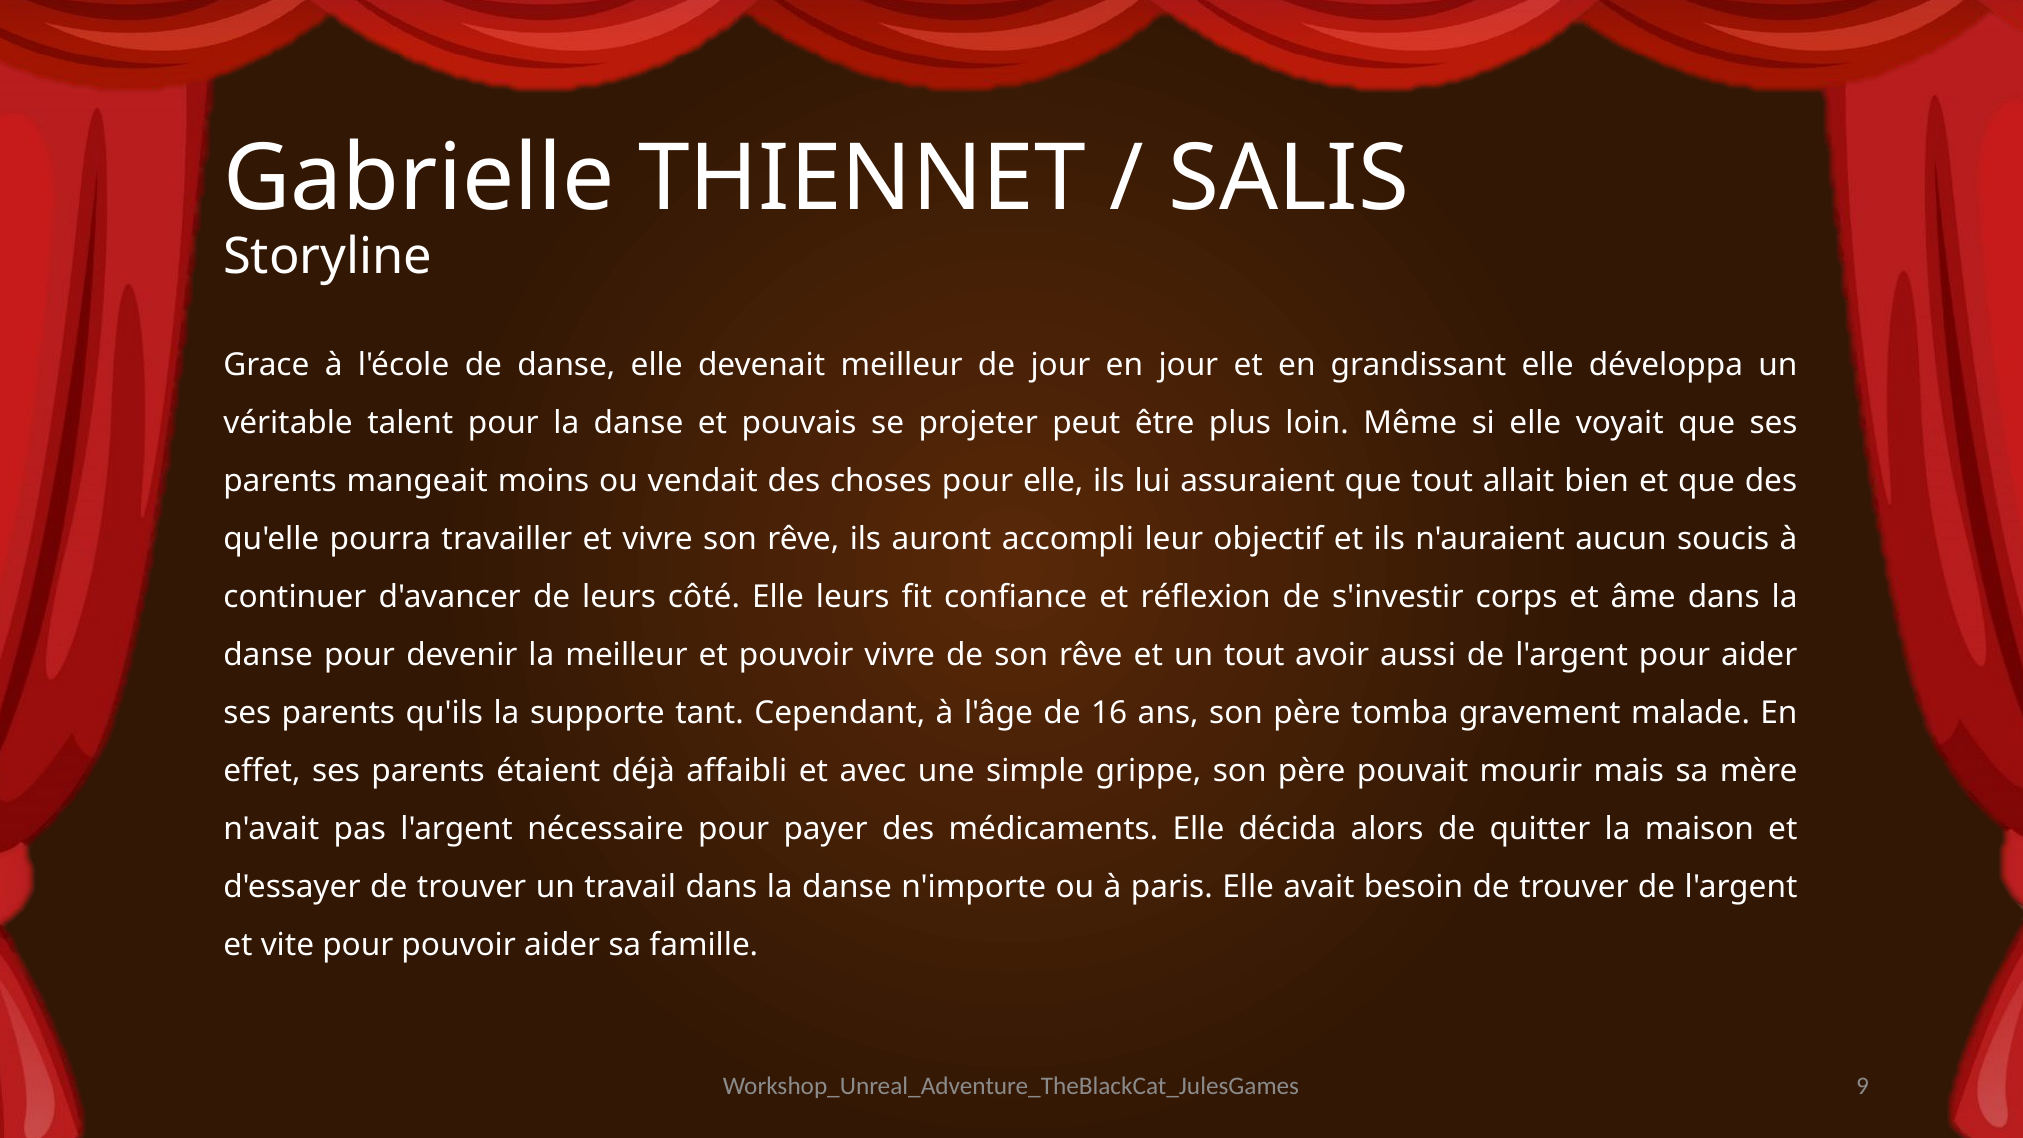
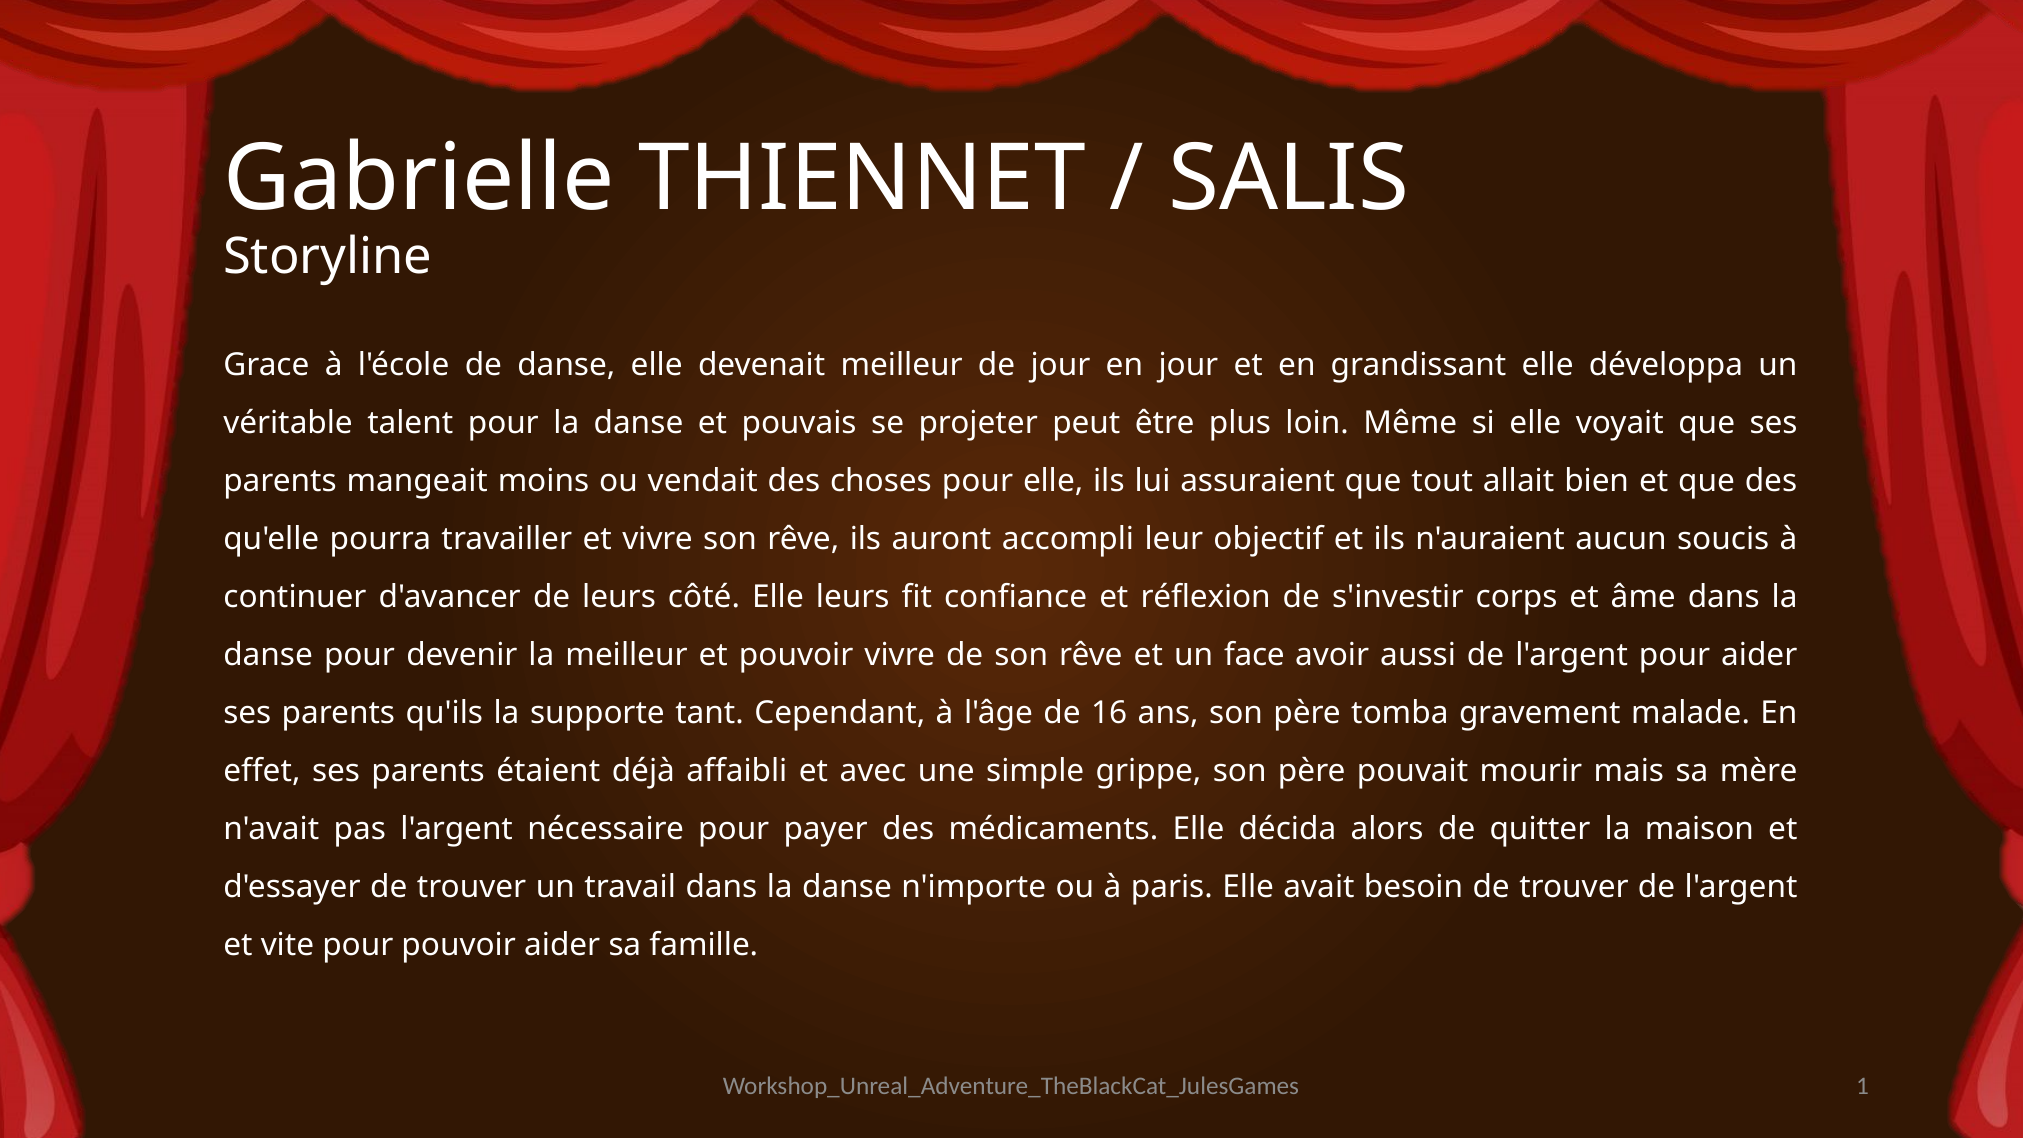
un tout: tout -> face (1254, 655)
9: 9 -> 1 (1862, 1086)
